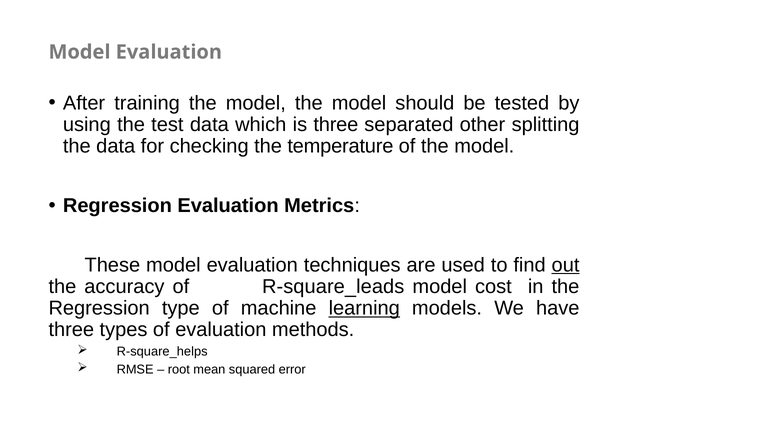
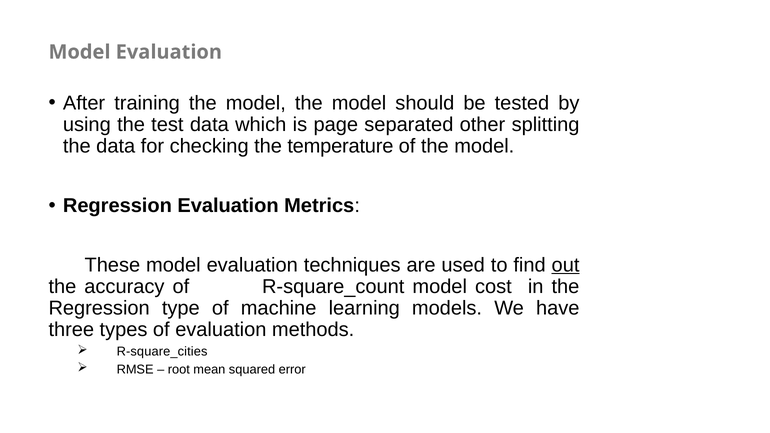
is three: three -> page (336, 125)
R-square_leads: R-square_leads -> R-square_count (333, 287)
learning underline: present -> none (364, 308)
R-square_helps: R-square_helps -> R-square_cities (162, 352)
